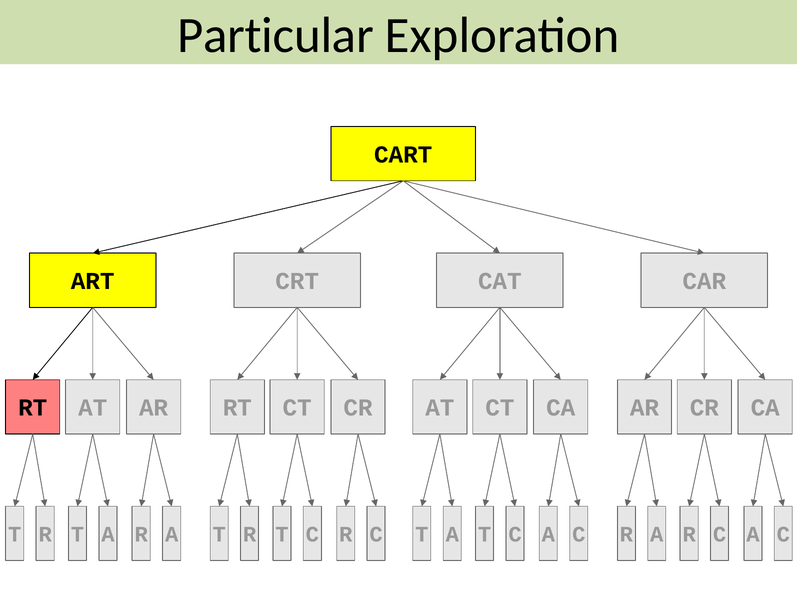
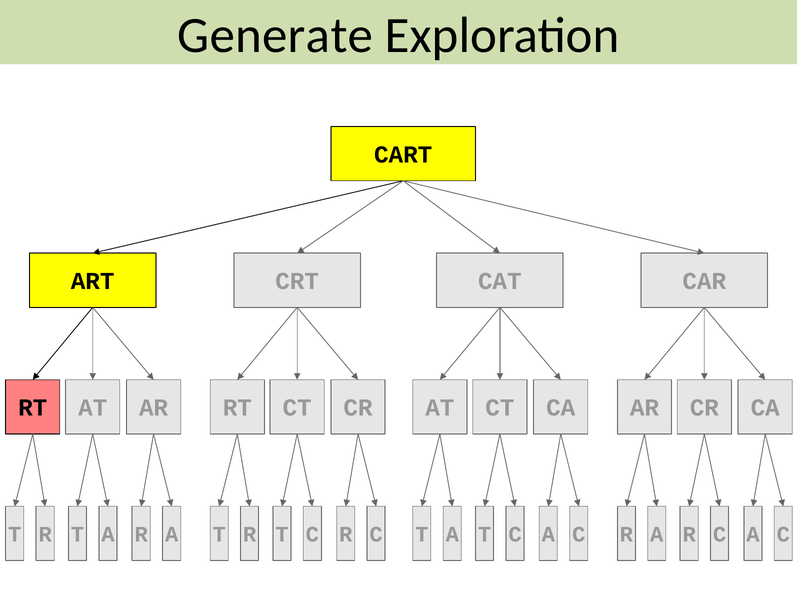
Particular: Particular -> Generate (275, 35)
